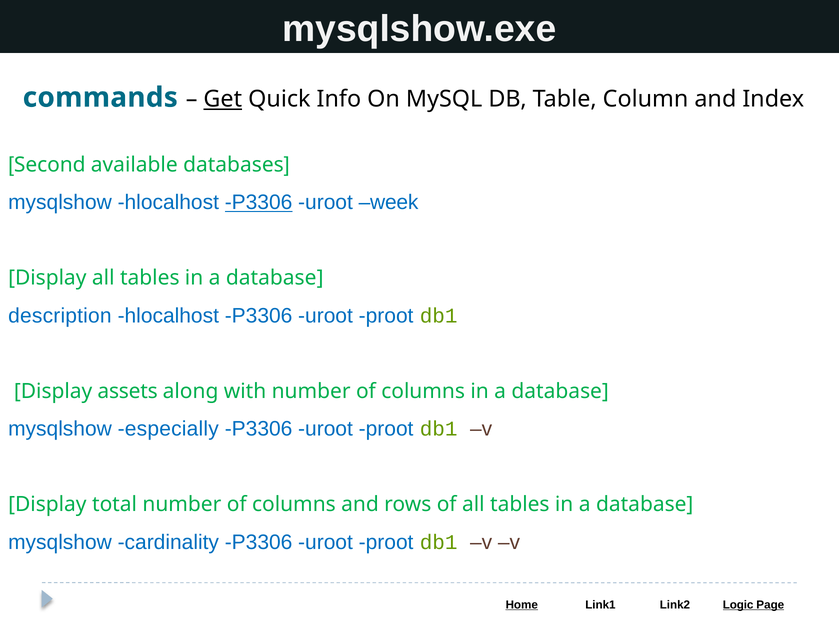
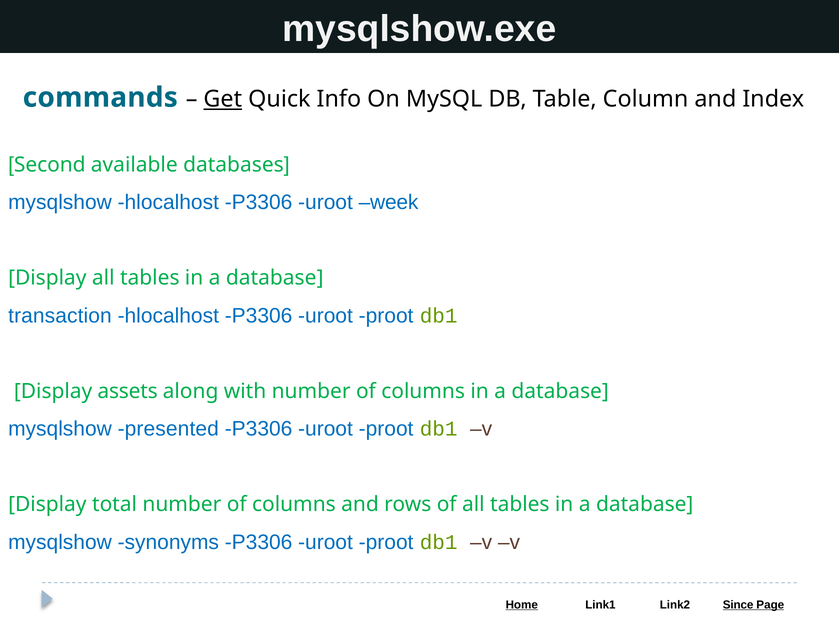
P3306 underline: present -> none (259, 203)
description: description -> transaction (60, 316)
especially: especially -> presented (168, 429)
cardinality: cardinality -> synonyms (168, 542)
Logic: Logic -> Since (738, 605)
